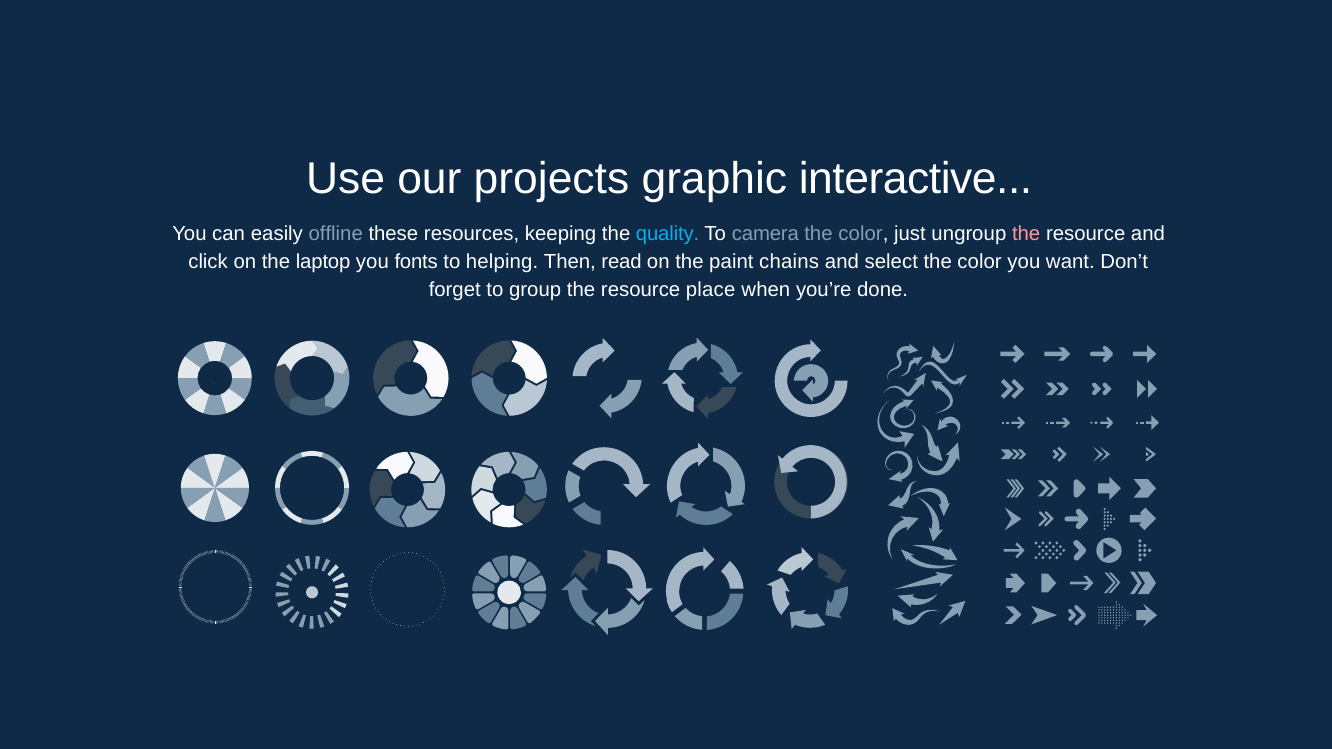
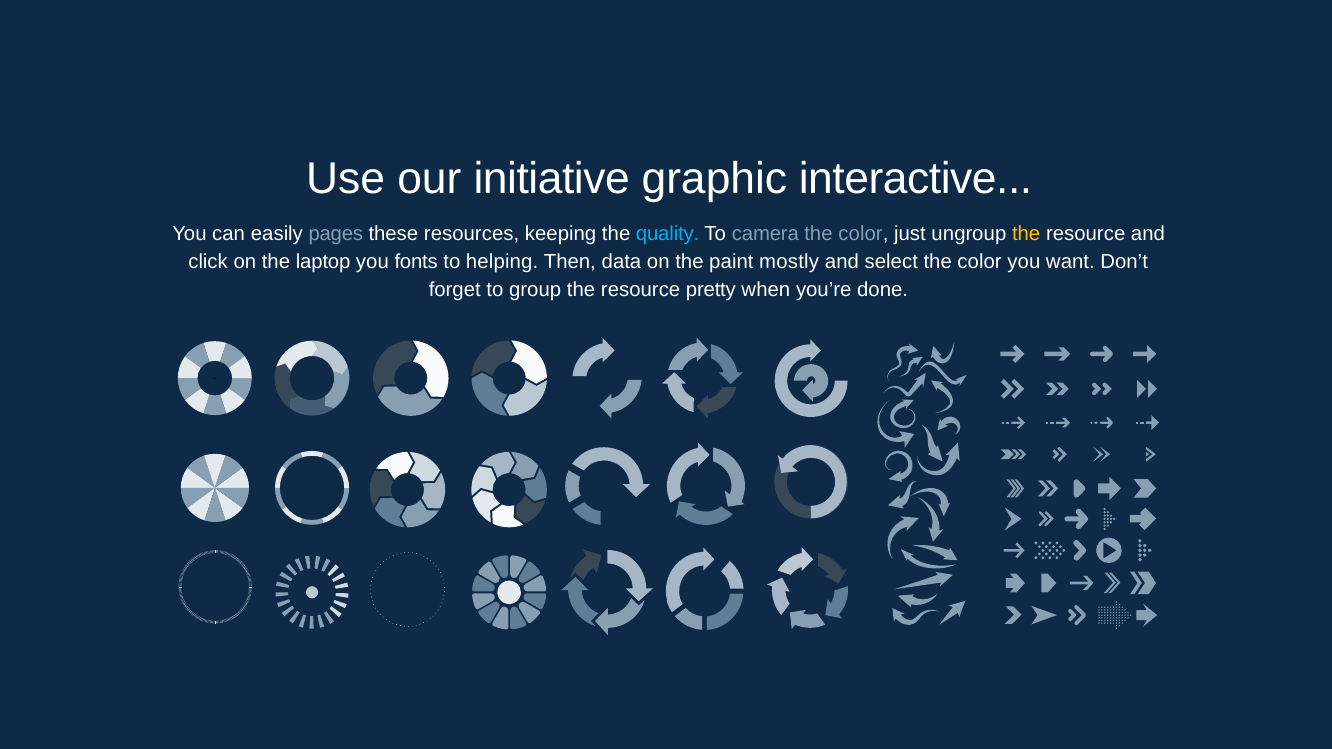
projects: projects -> initiative (552, 179)
offline: offline -> pages (336, 234)
the colour: pink -> yellow (1026, 234)
read: read -> data (621, 262)
chains: chains -> mostly (789, 262)
place: place -> pretty (711, 290)
